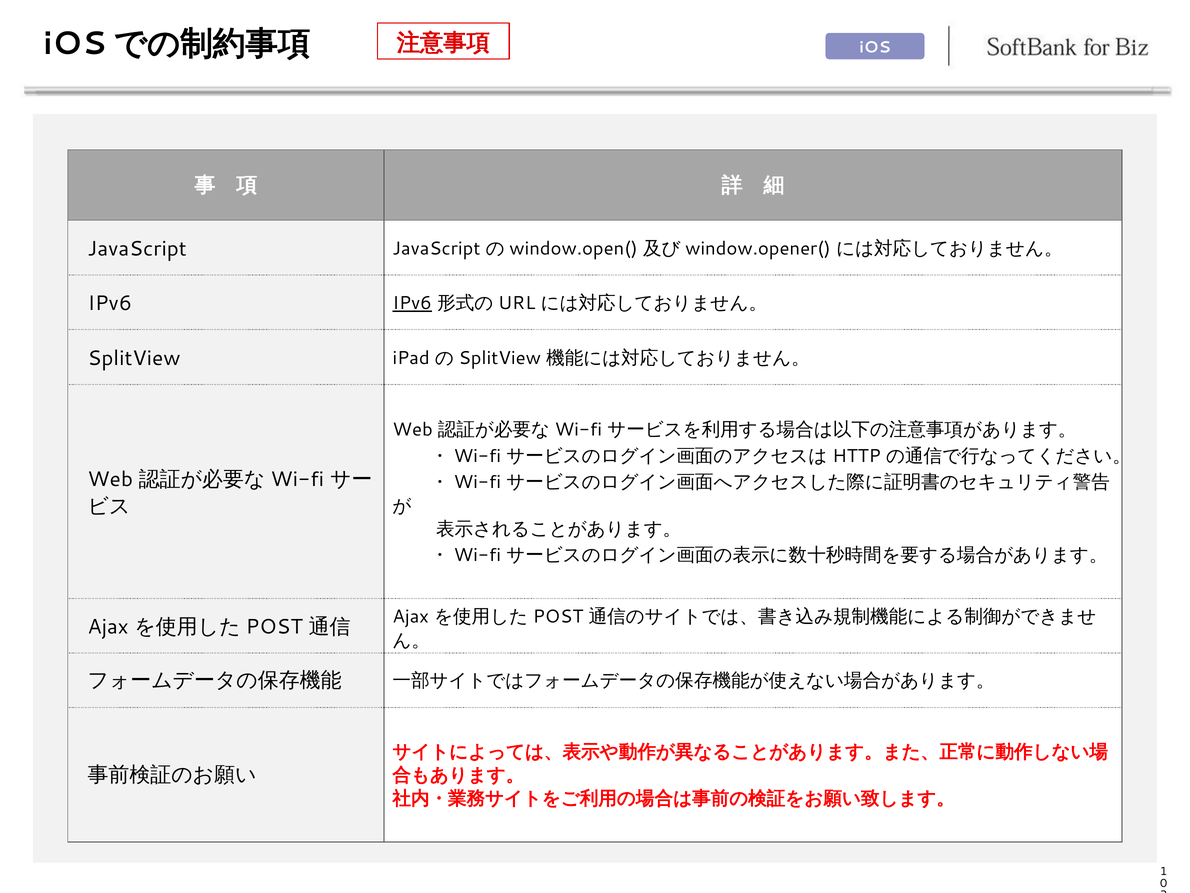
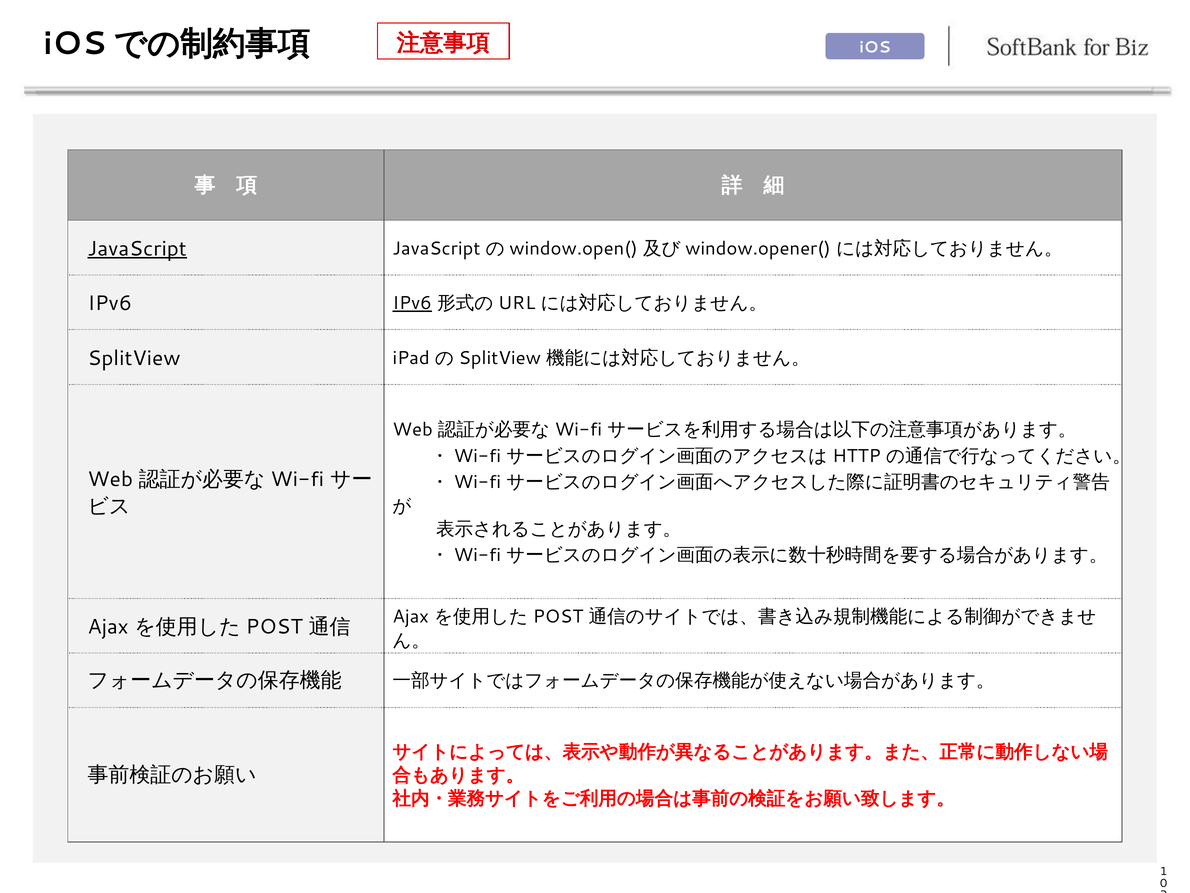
JavaScript underline: none -> present (137, 249)
